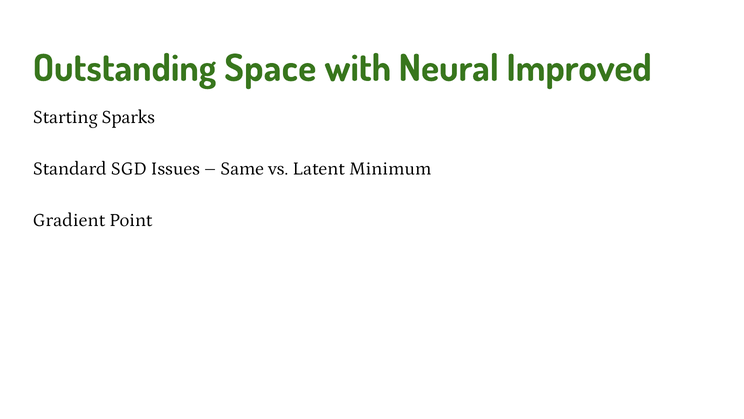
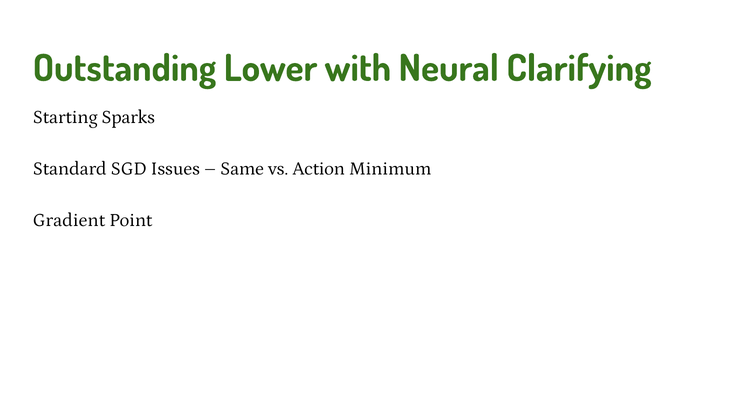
Space: Space -> Lower (271, 69)
Improved: Improved -> Clarifying (579, 69)
Latent: Latent -> Action (319, 168)
